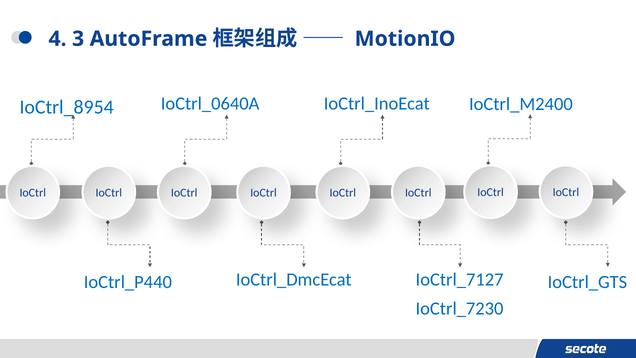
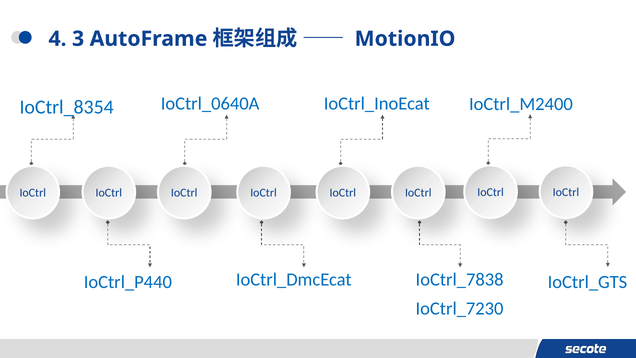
IoCtrl_8954: IoCtrl_8954 -> IoCtrl_8354 (67, 107)
IoCtrl_7127: IoCtrl_7127 -> IoCtrl_7838 (460, 280)
